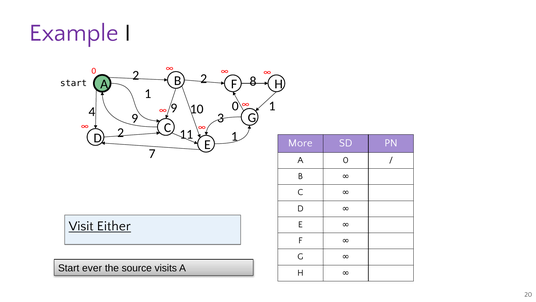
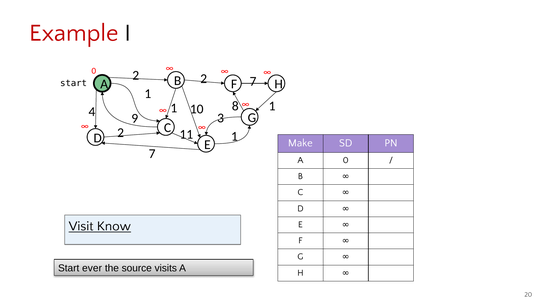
Example colour: purple -> red (74, 33)
2 8: 8 -> 7 (253, 81)
10 0: 0 -> 8 (235, 106)
4 9: 9 -> 1 (174, 108)
More: More -> Make (300, 143)
Either: Either -> Know (114, 226)
